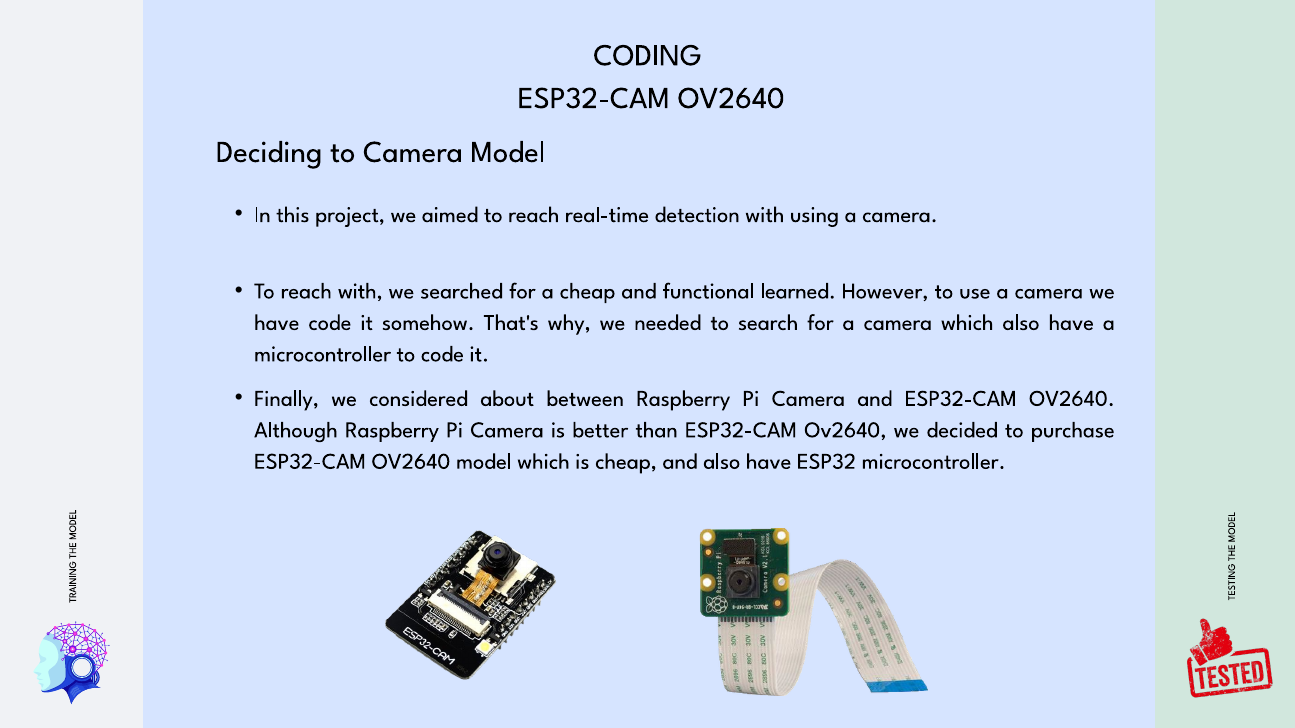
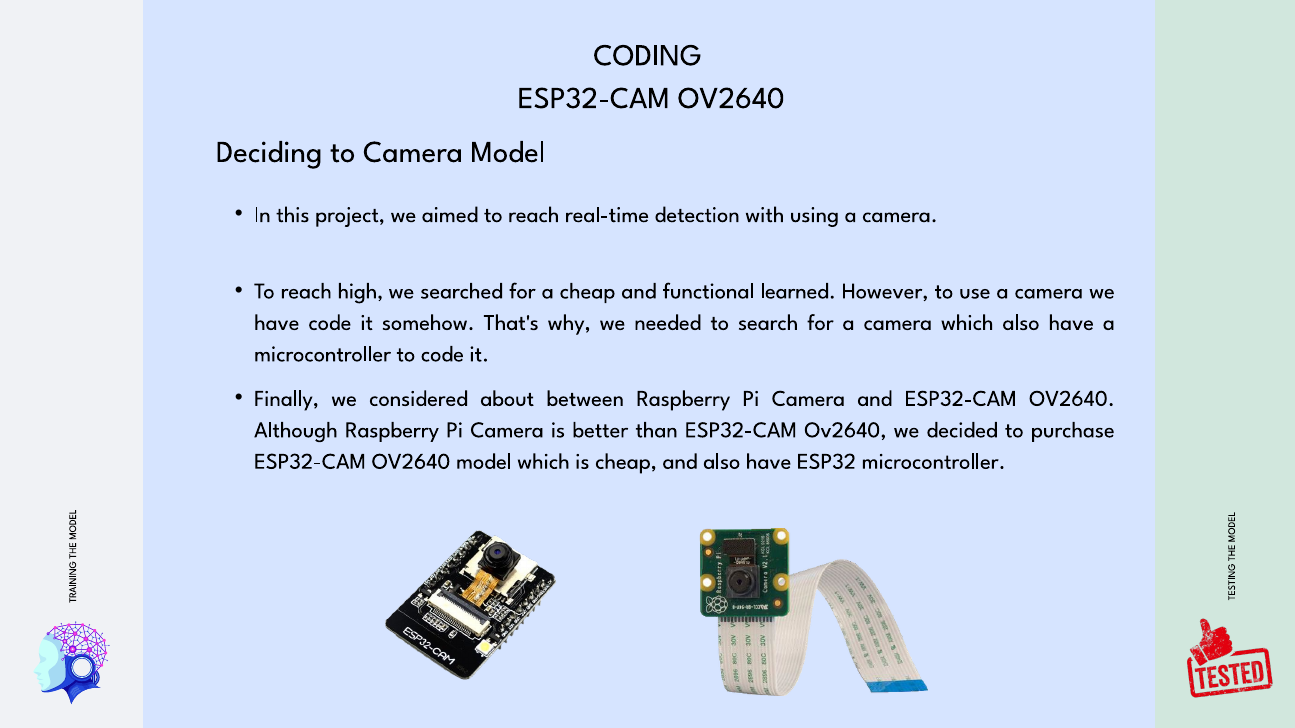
reach with: with -> high (360, 291)
